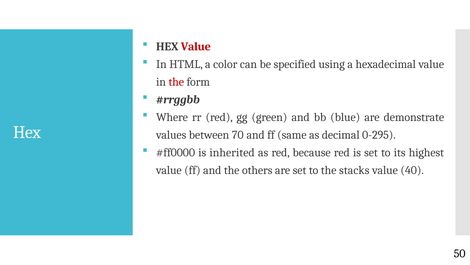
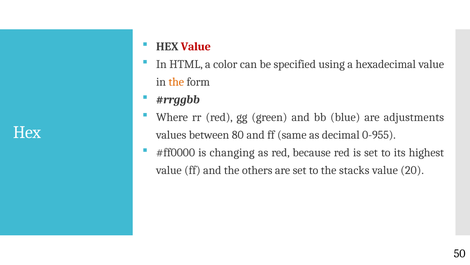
the colour: red -> orange (176, 82)
demonstrate: demonstrate -> adjustments (414, 117)
70: 70 -> 80 (238, 135)
0-295: 0-295 -> 0-955 (379, 135)
inherited: inherited -> changing (232, 152)
40: 40 -> 20 (412, 170)
